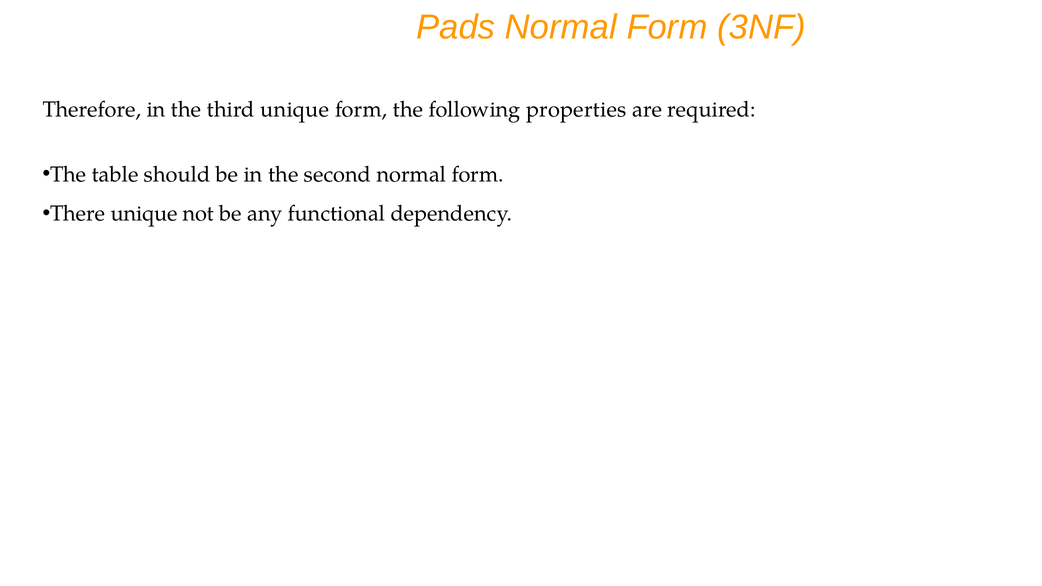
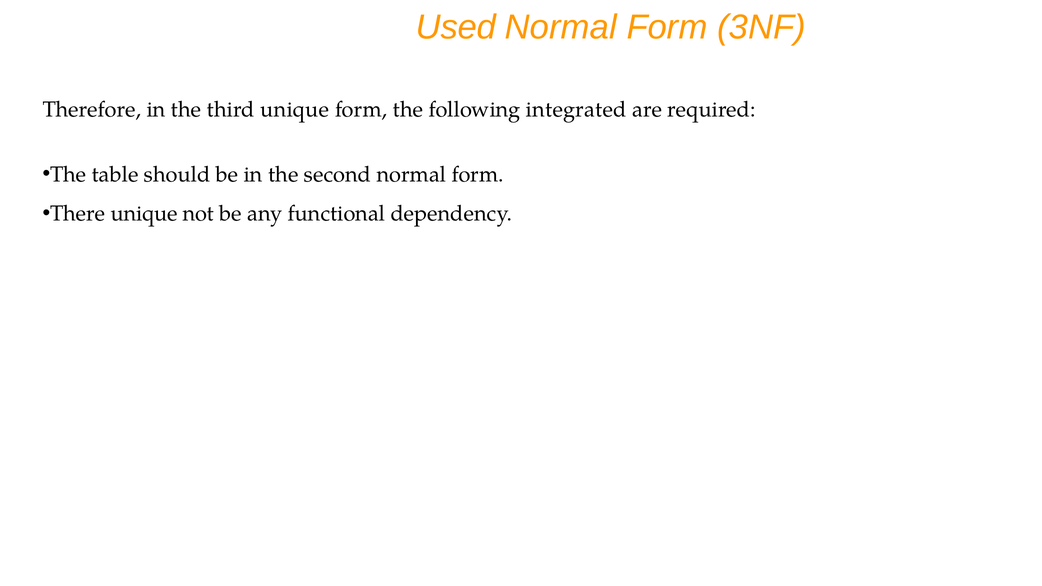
Pads: Pads -> Used (456, 27)
properties: properties -> integrated (576, 109)
